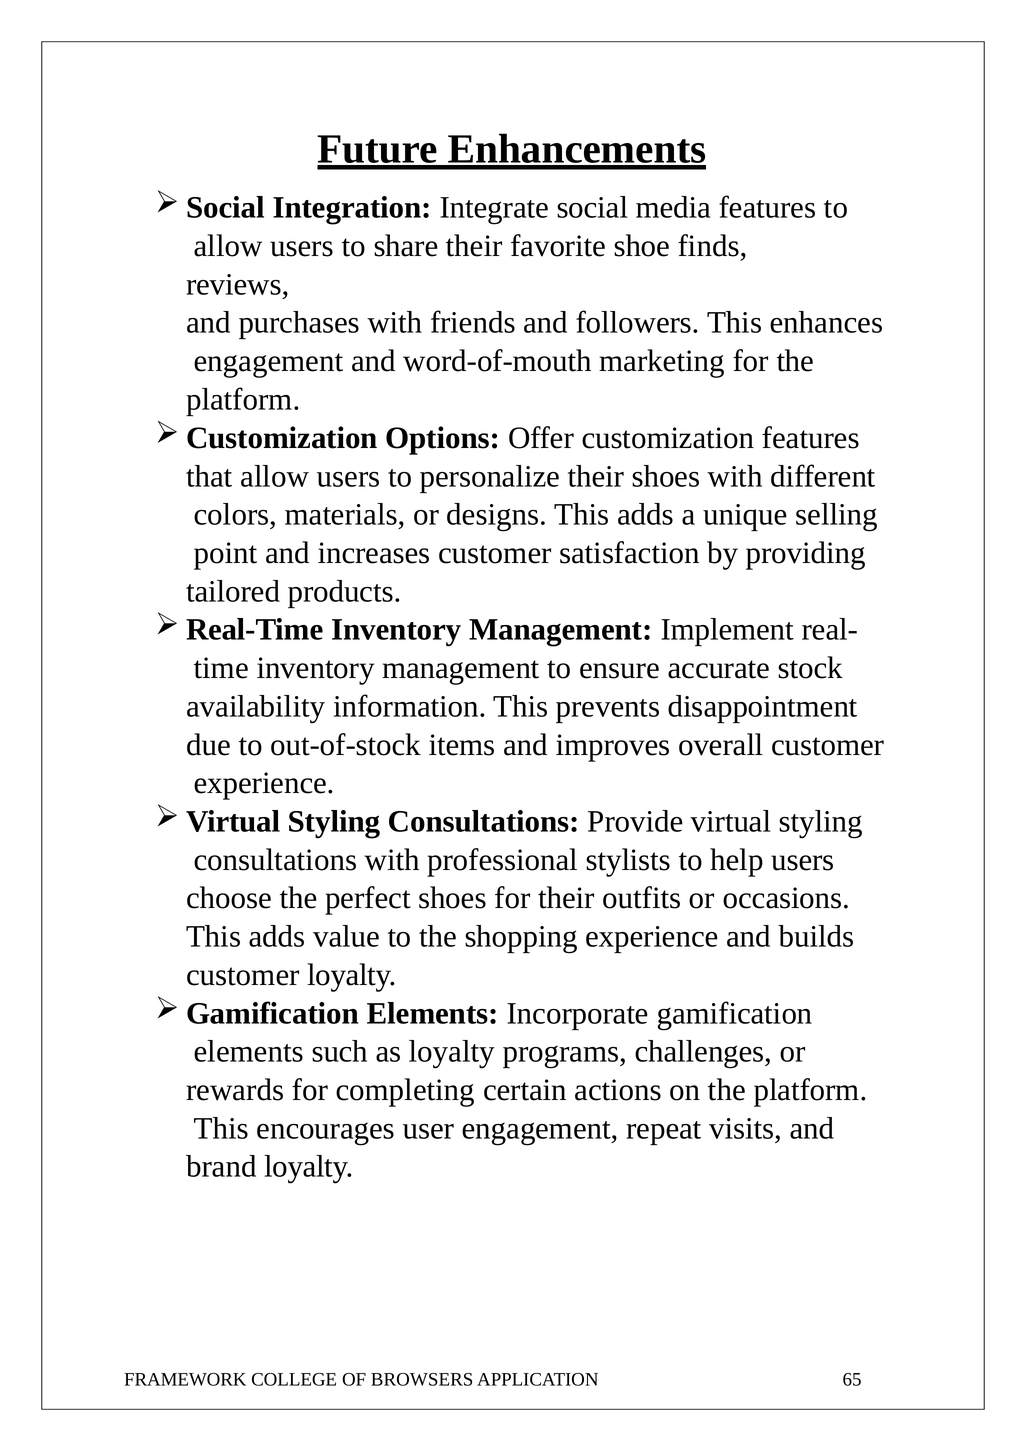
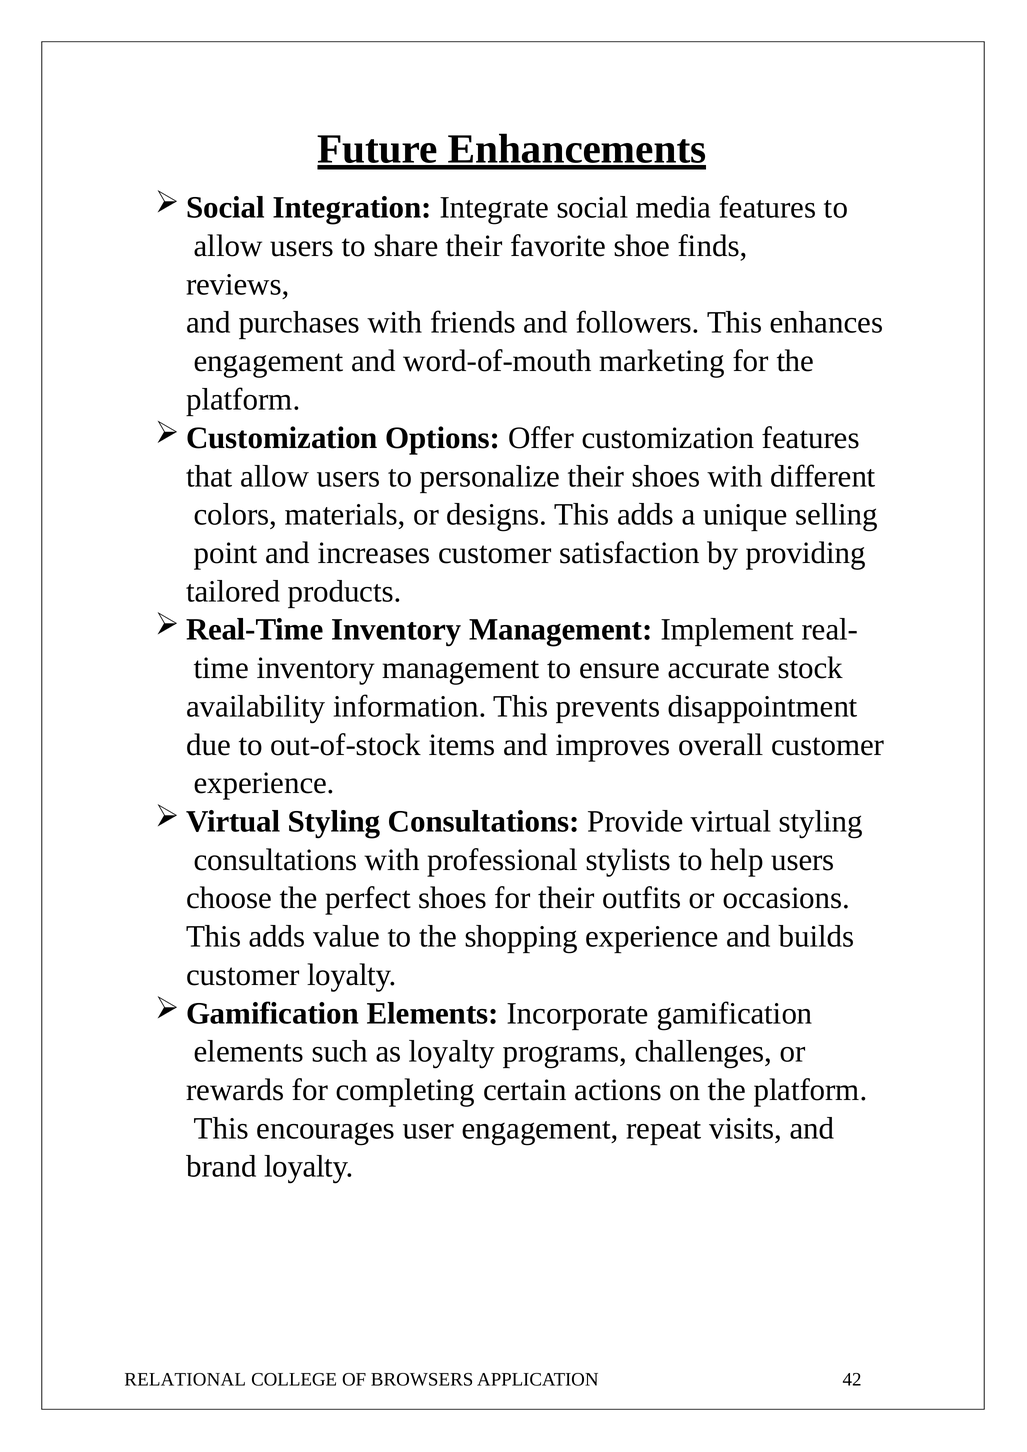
FRAMEWORK: FRAMEWORK -> RELATIONAL (185, 1379)
65: 65 -> 42 (852, 1379)
